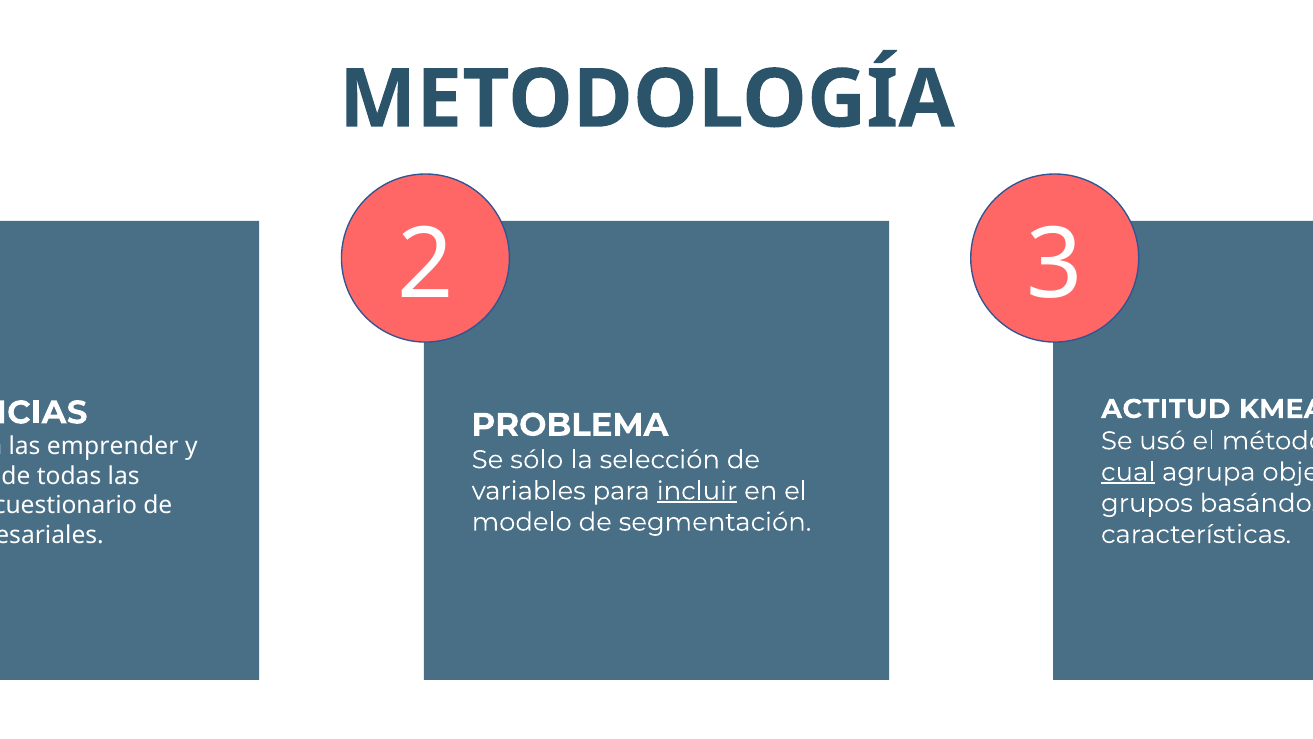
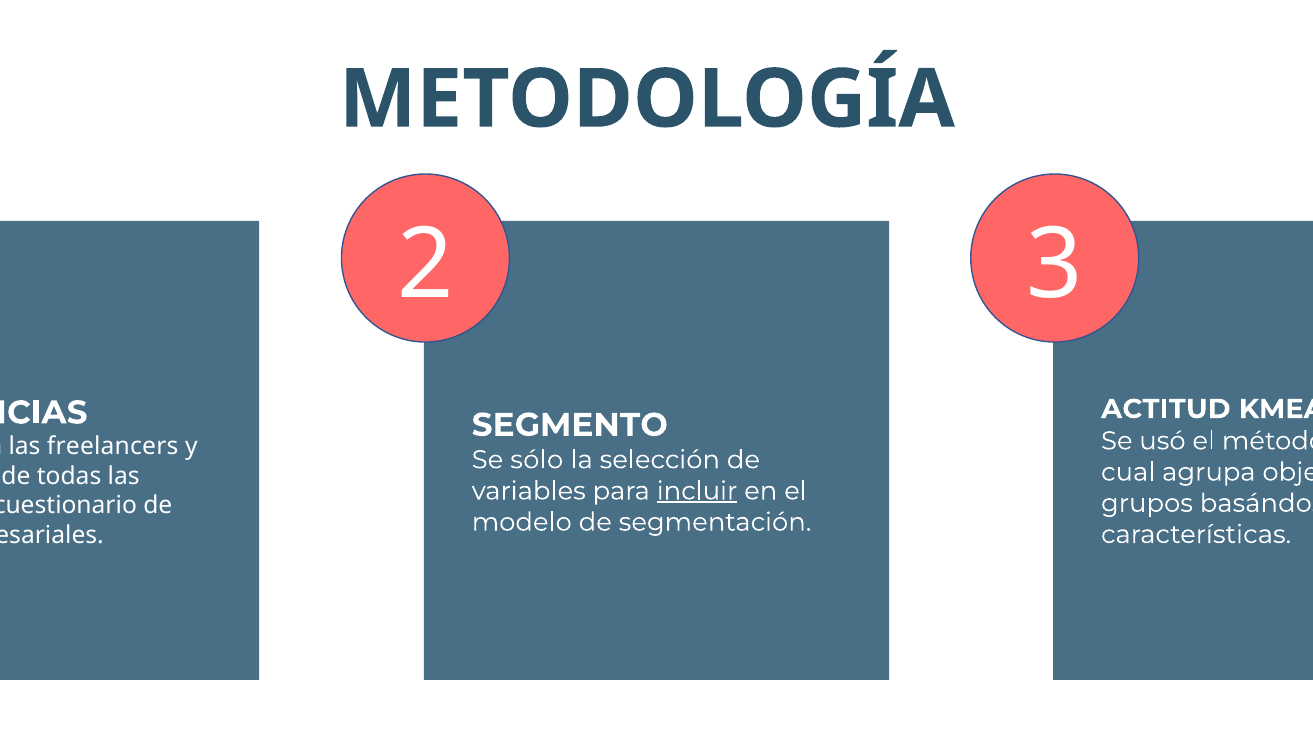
PROBLEMA: PROBLEMA -> SEGMENTO (570, 425)
emprender: emprender -> freelancers (113, 446)
cual underline: present -> none (1128, 472)
